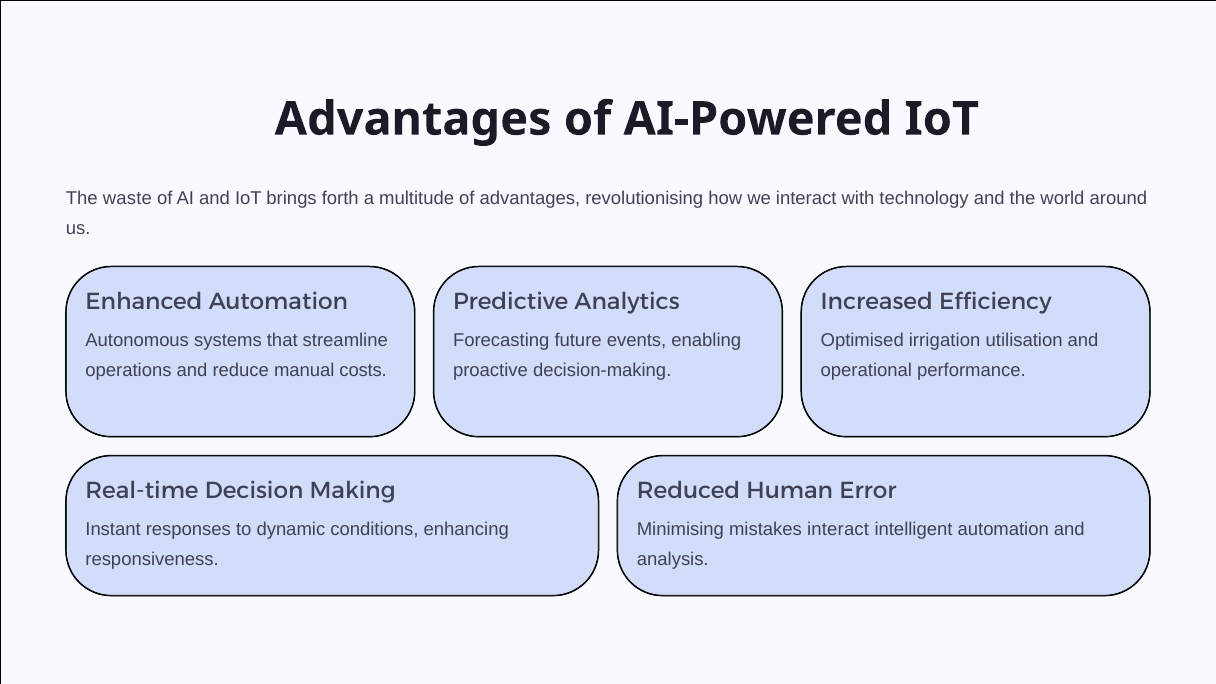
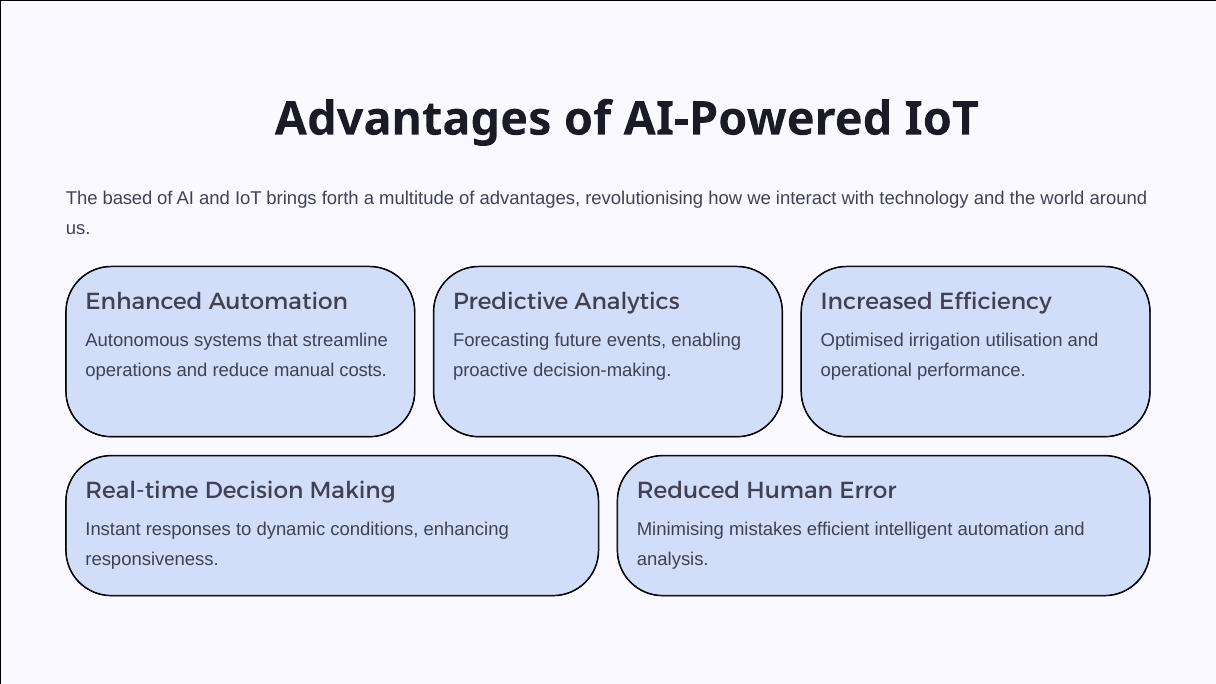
waste: waste -> based (128, 198)
mistakes interact: interact -> efficient (838, 529)
